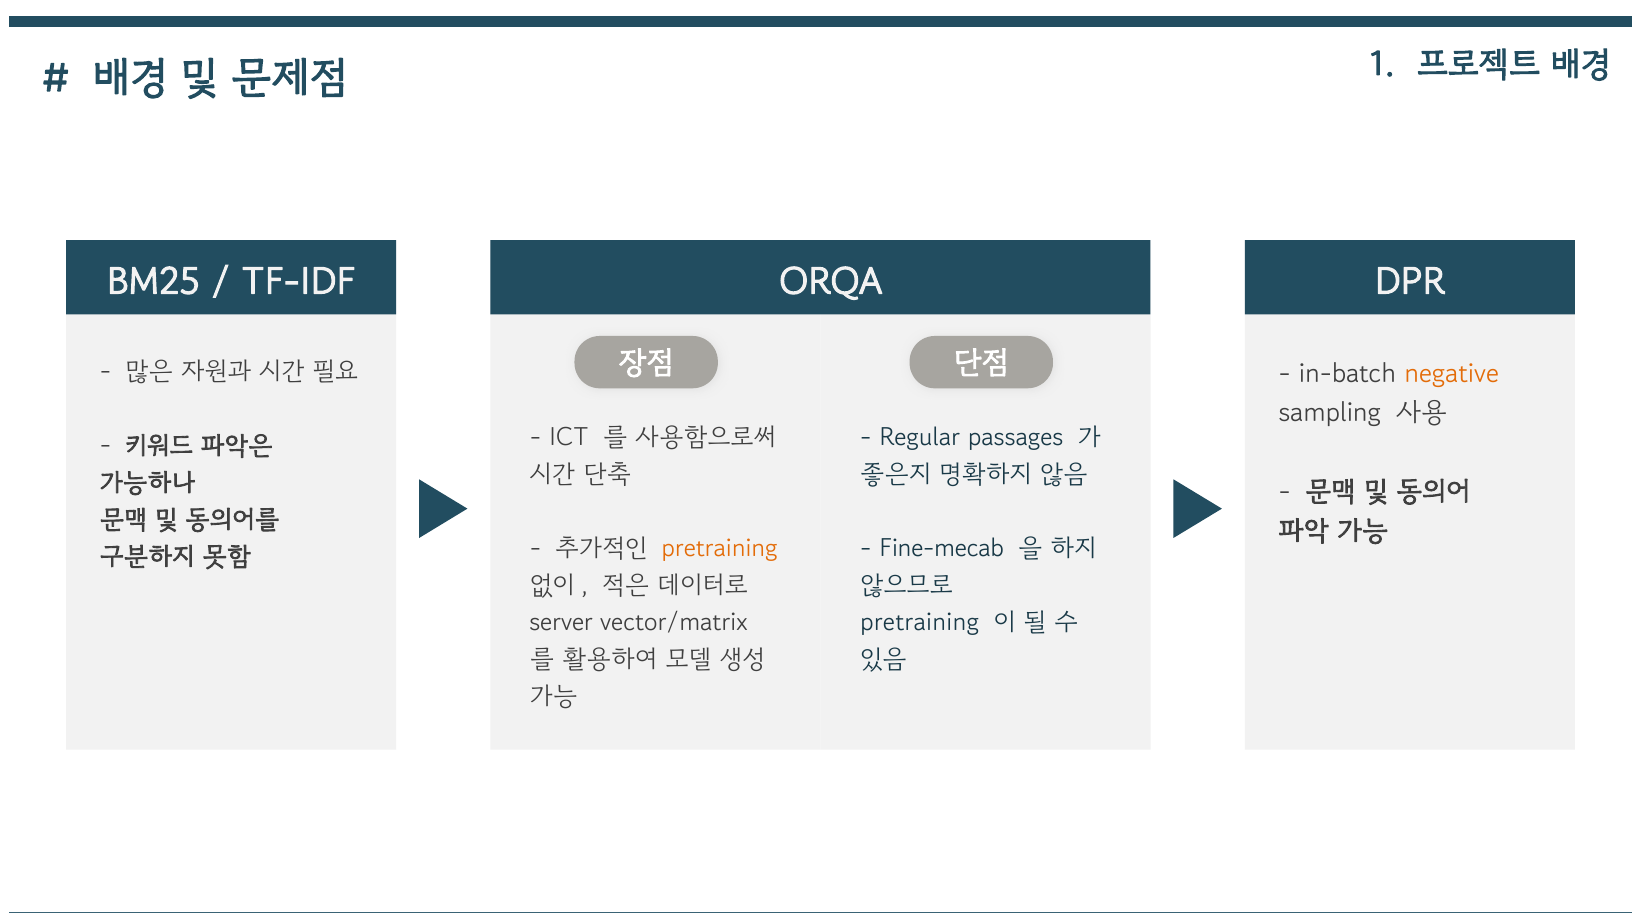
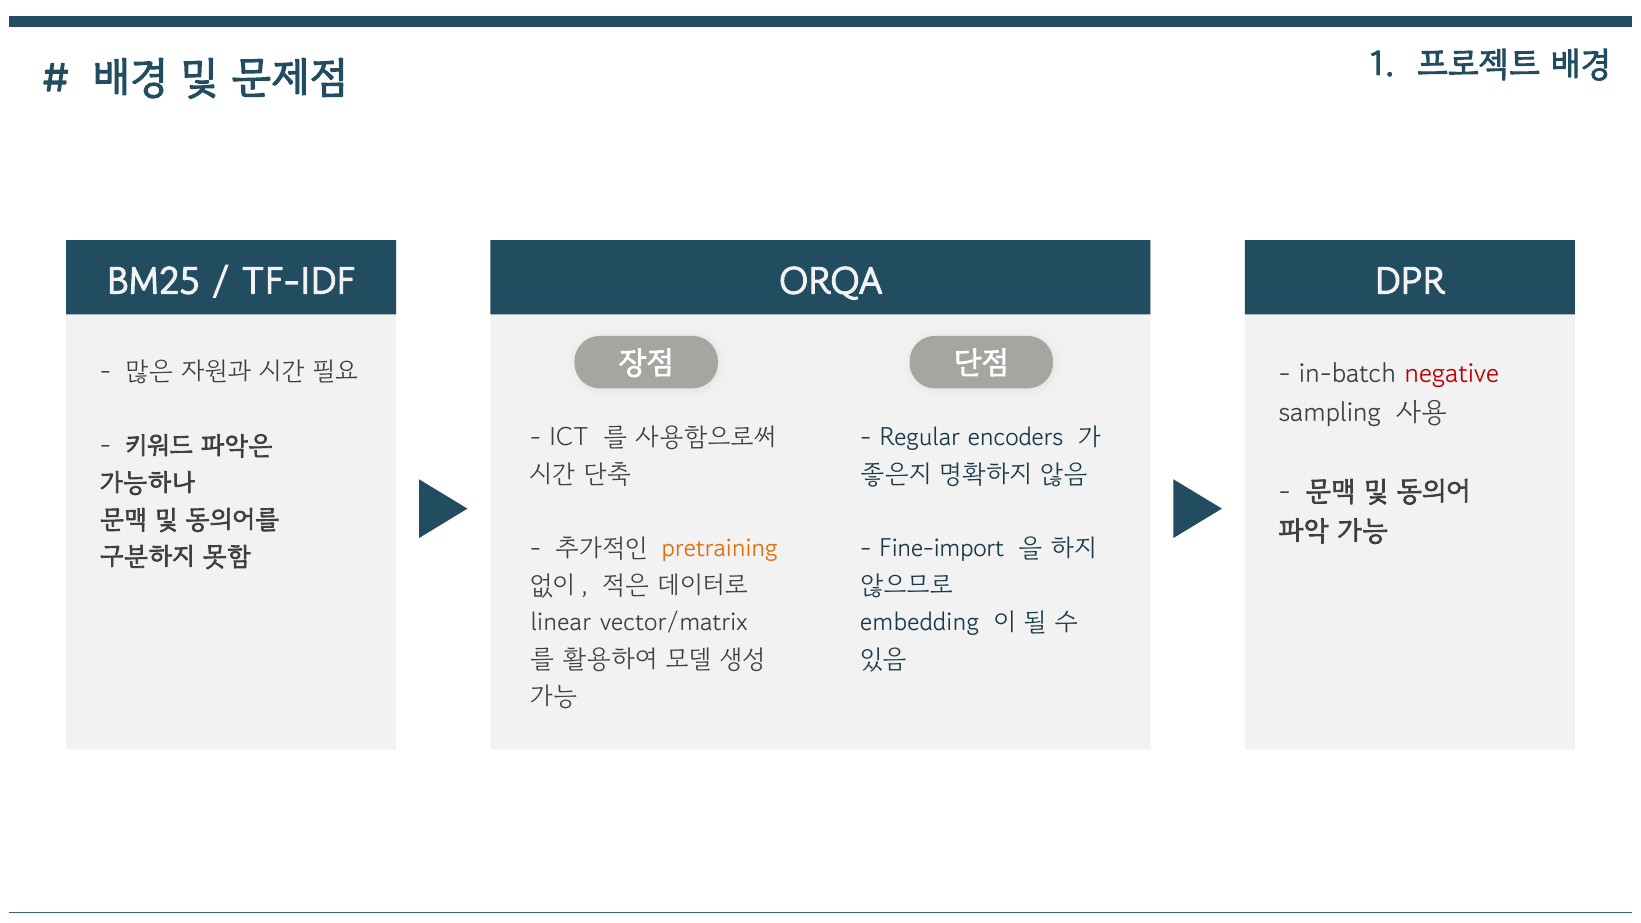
negative colour: orange -> red (1452, 375)
passages: passages -> encoders (1016, 439)
Fine-mecab: Fine-mecab -> Fine-import (942, 550)
server: server -> linear (561, 624)
pretraining: pretraining -> embedding (920, 624)
